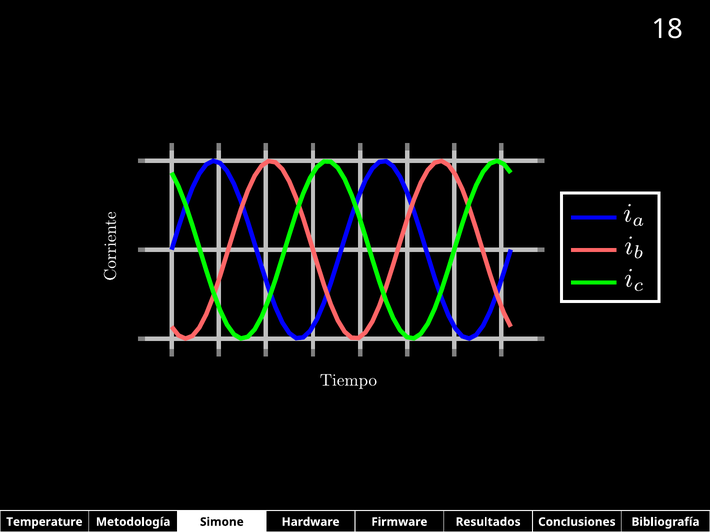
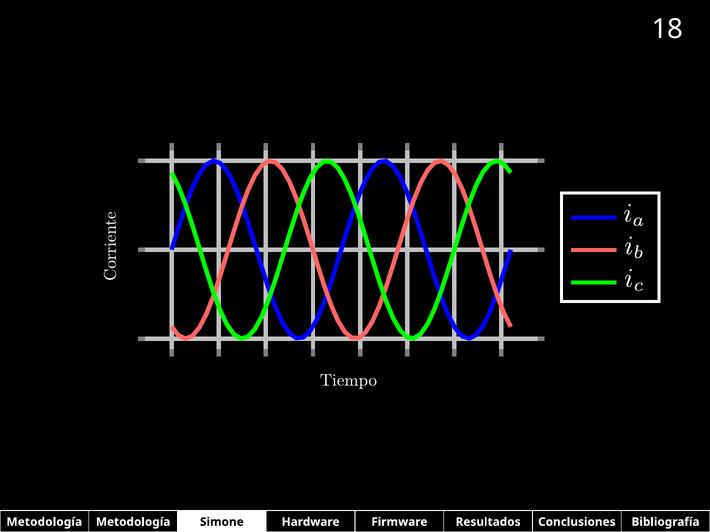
Temperature: Temperature -> Metodología (44, 522)
